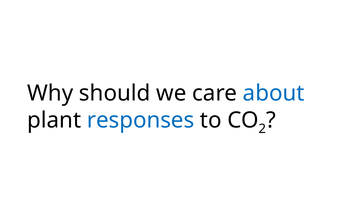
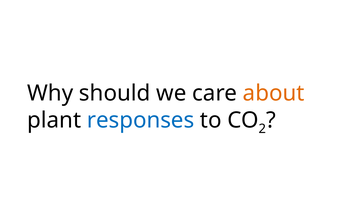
about colour: blue -> orange (274, 93)
